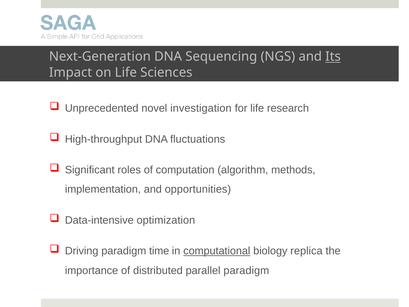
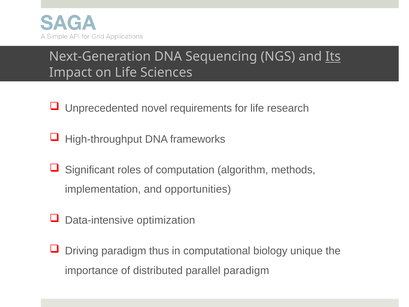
investigation: investigation -> requirements (201, 108)
fluctuations: fluctuations -> frameworks (198, 139)
time: time -> thus (159, 251)
computational underline: present -> none (217, 251)
replica: replica -> unique (307, 251)
